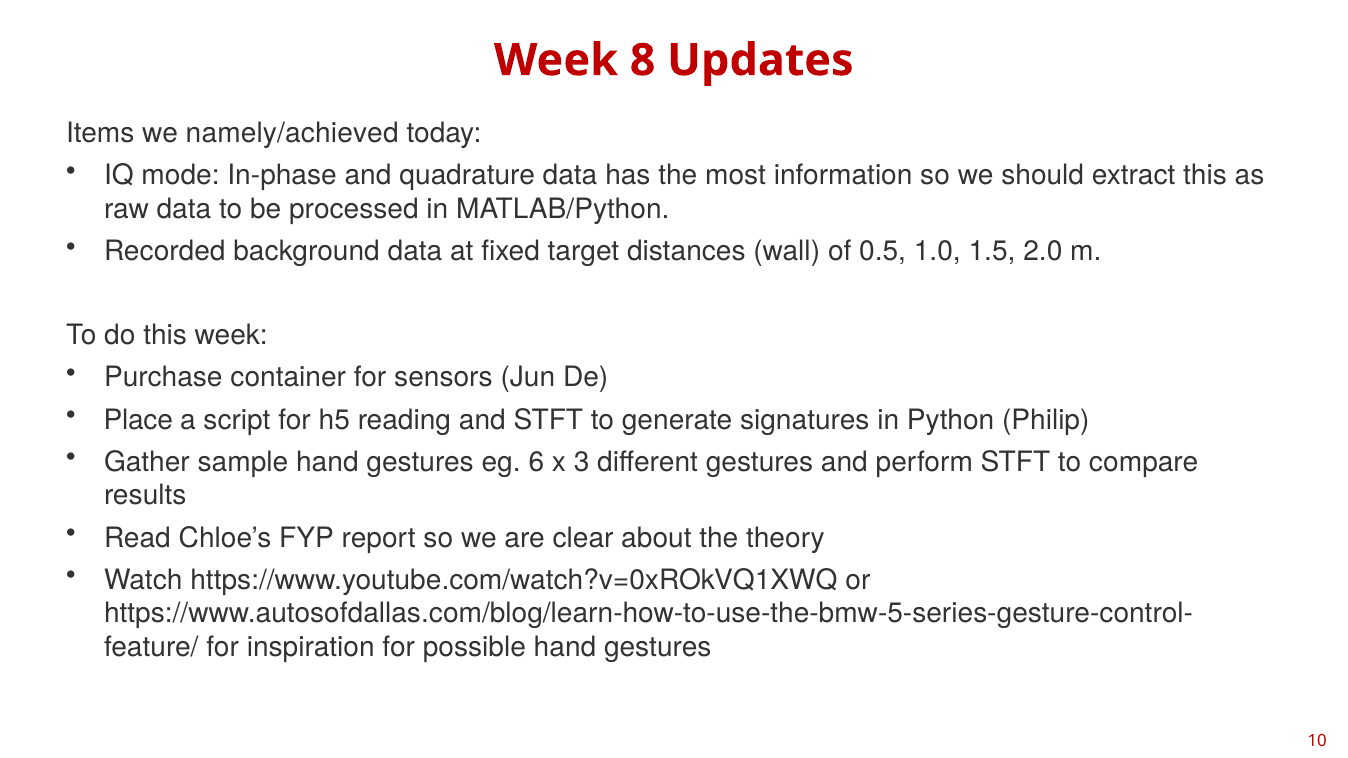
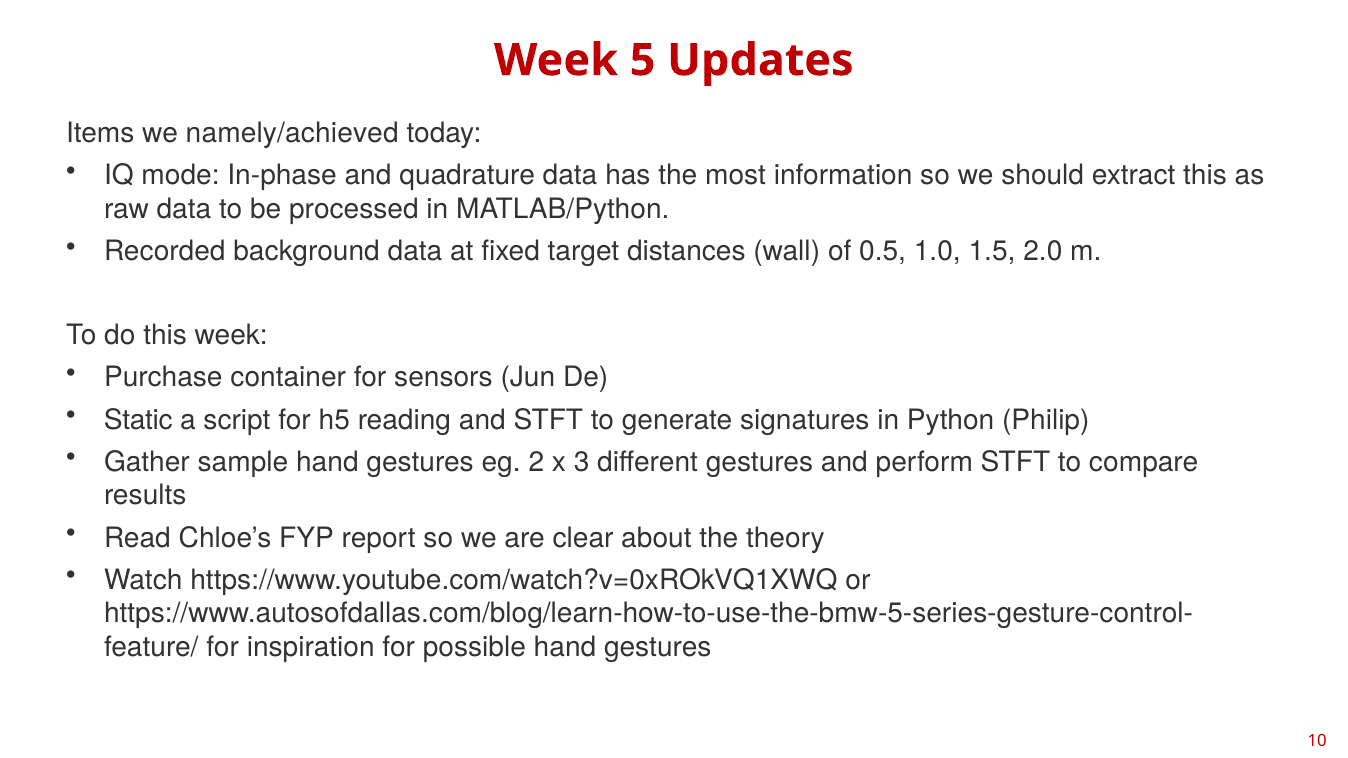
8: 8 -> 5 (643, 60)
Place: Place -> Static (138, 420)
6: 6 -> 2 (536, 462)
